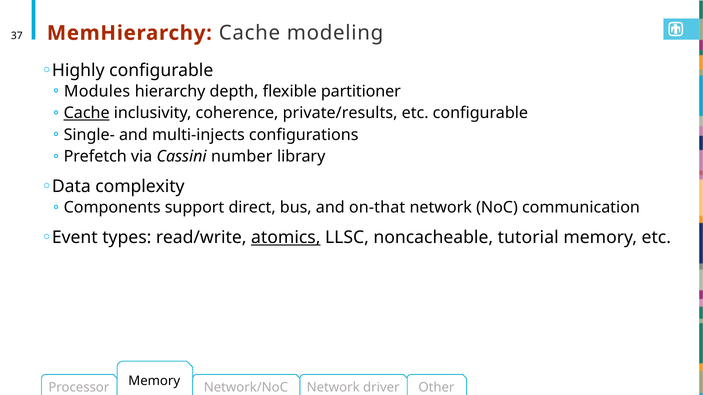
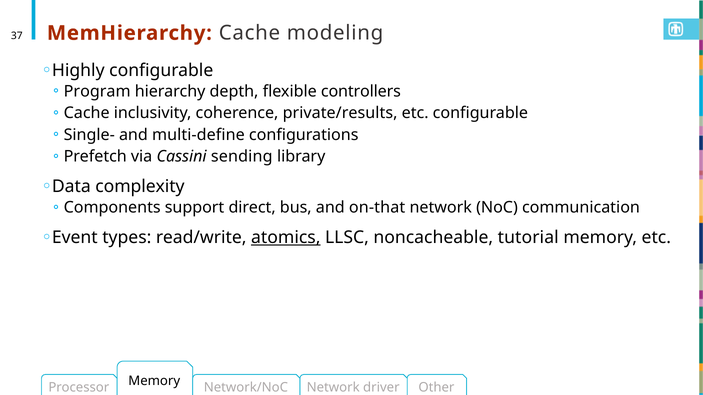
Modules: Modules -> Program (97, 91)
partitioner: partitioner -> controllers (361, 91)
Cache underline: present -> none (87, 113)
multi-injects: multi-injects -> multi-define (198, 135)
number: number -> sending (242, 157)
